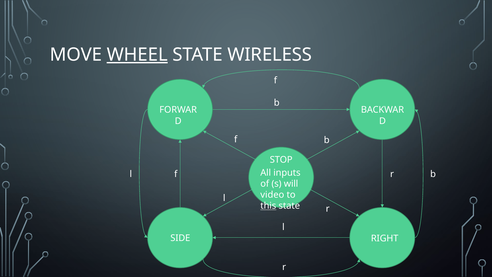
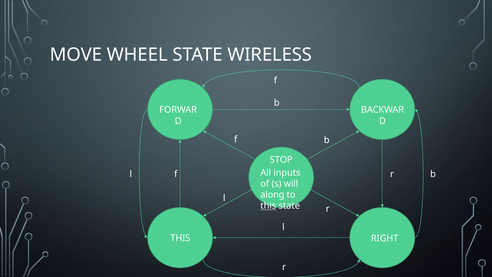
WHEEL underline: present -> none (137, 55)
video: video -> along (272, 195)
SIDE: SIDE -> THIS (180, 238)
